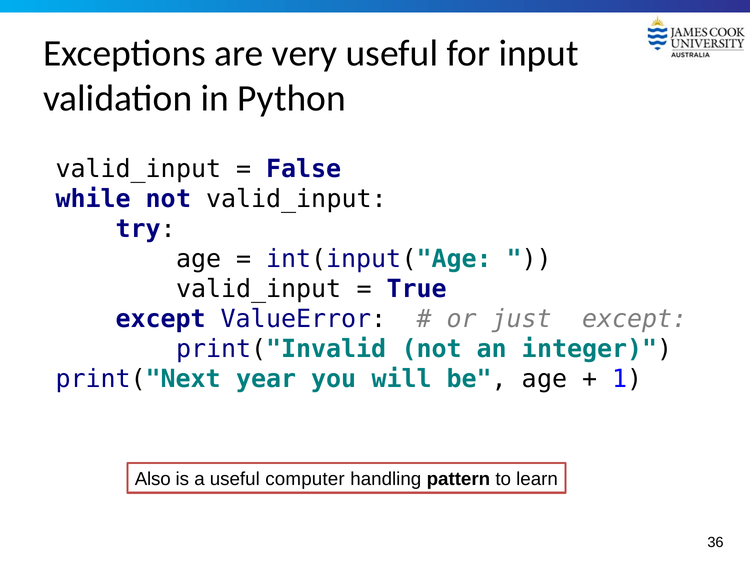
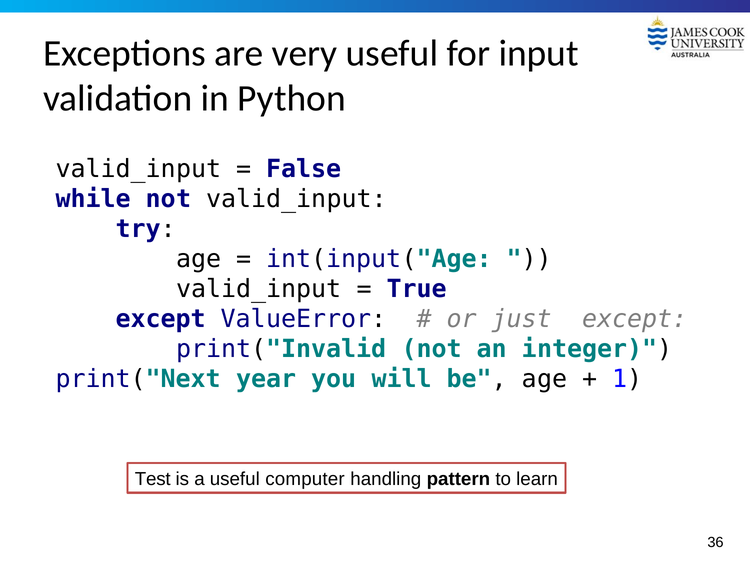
Also: Also -> Test (153, 479)
